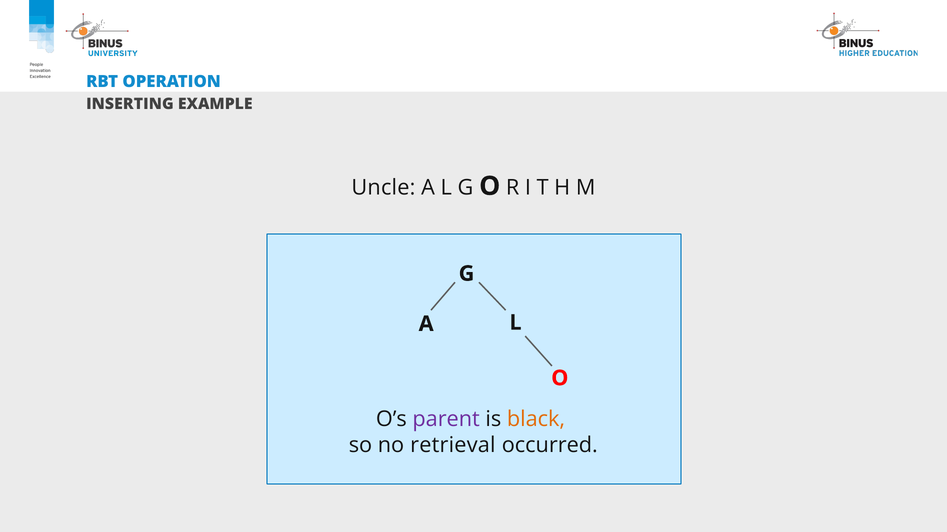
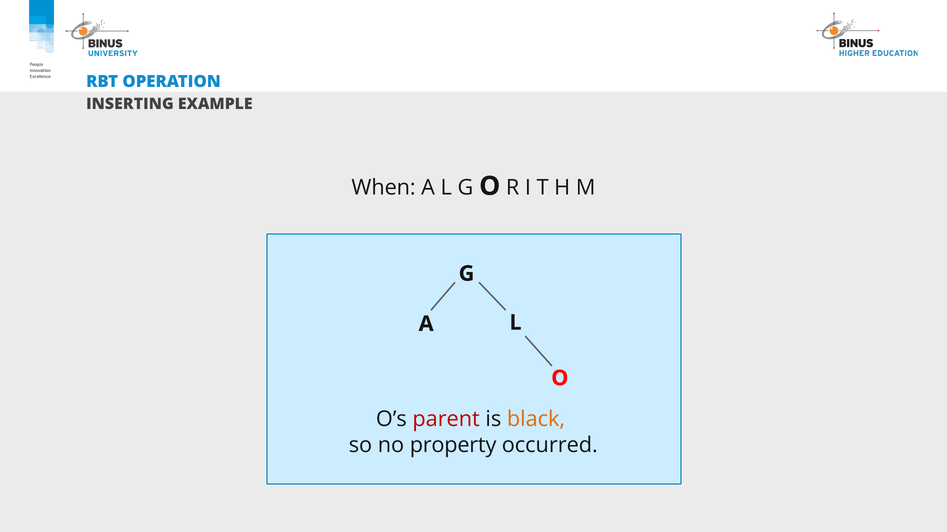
Uncle: Uncle -> When (384, 188)
parent colour: purple -> red (446, 420)
retrieval: retrieval -> property (453, 446)
